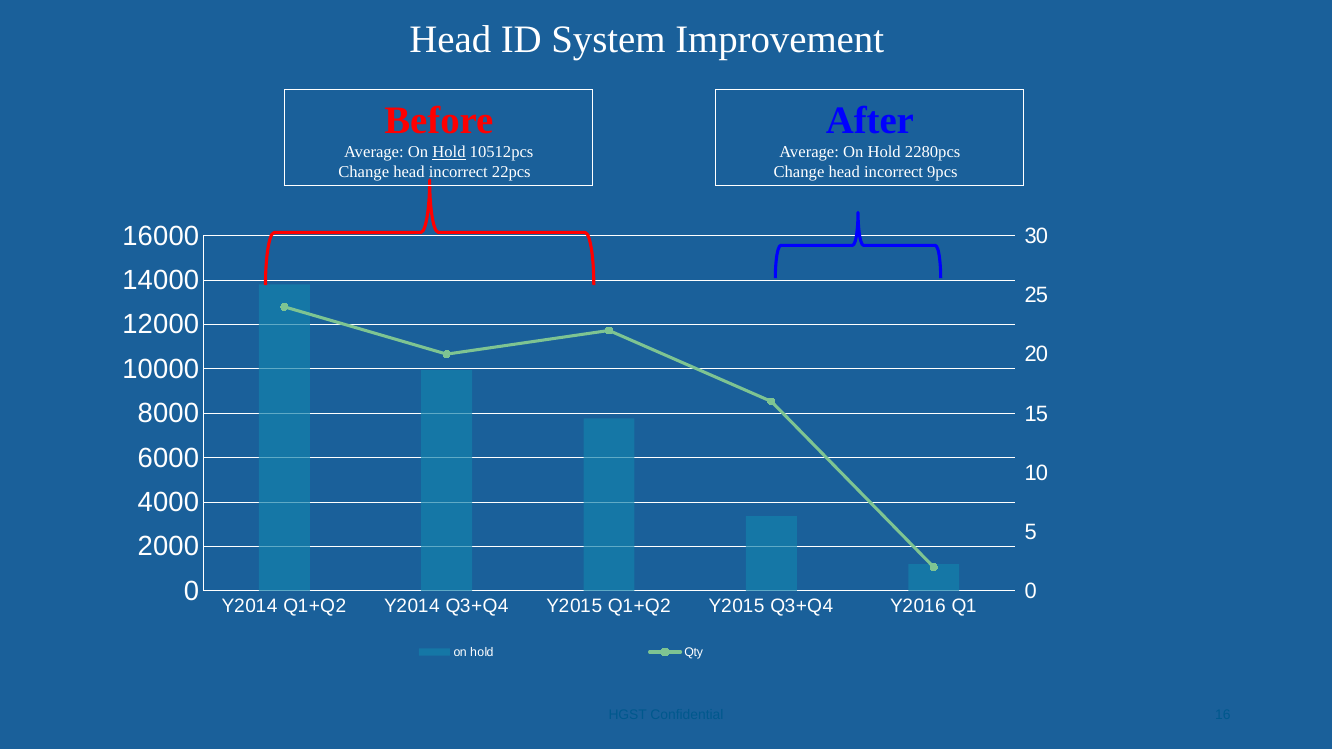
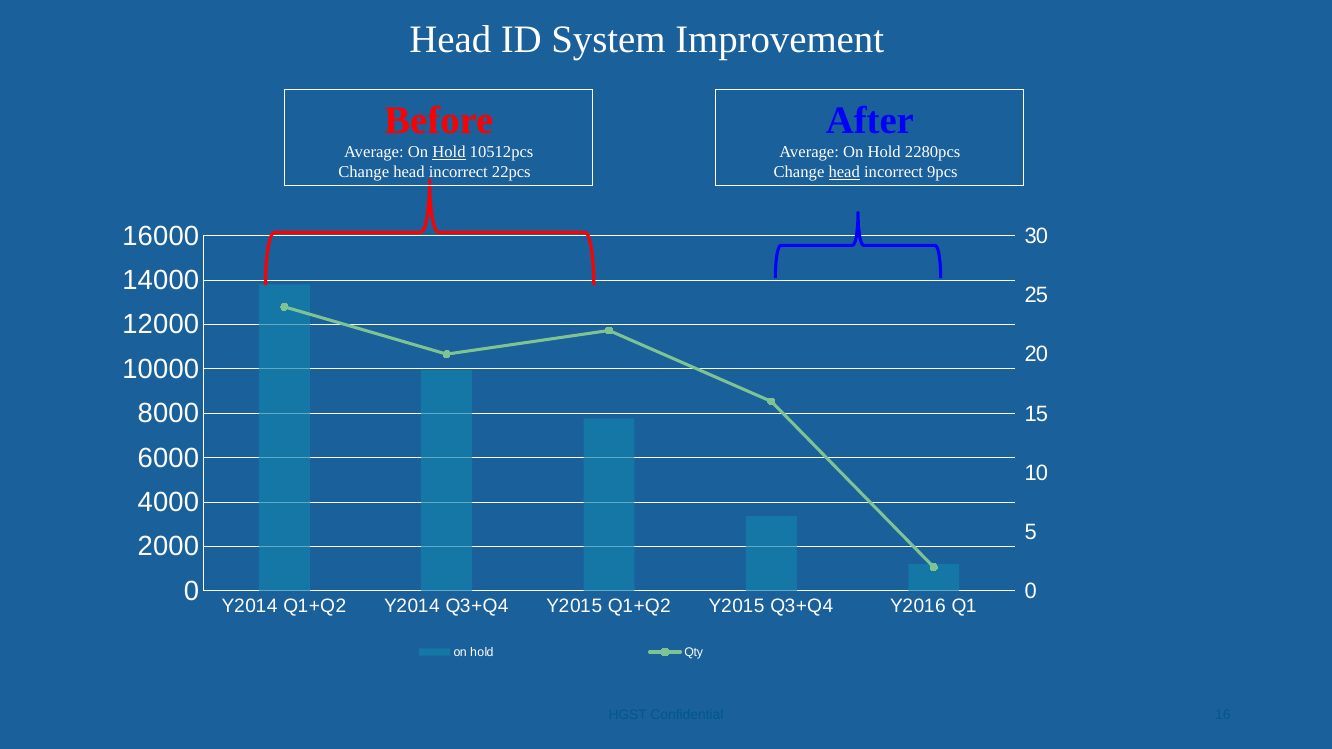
head underline: none -> present (844, 172)
